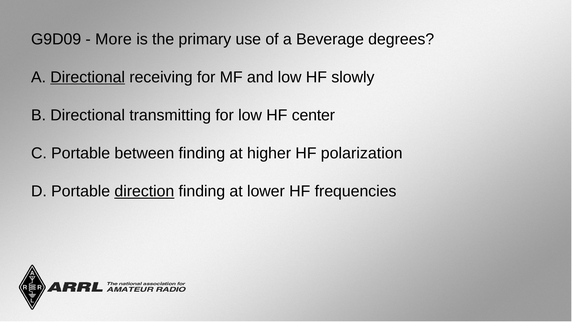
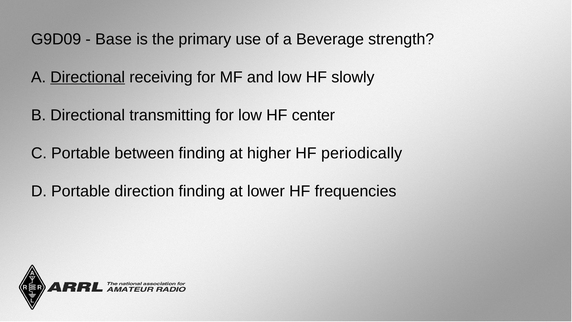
More: More -> Base (113, 39)
degrees: degrees -> strength (401, 39)
polarization: polarization -> periodically (362, 153)
direction underline: present -> none (144, 191)
